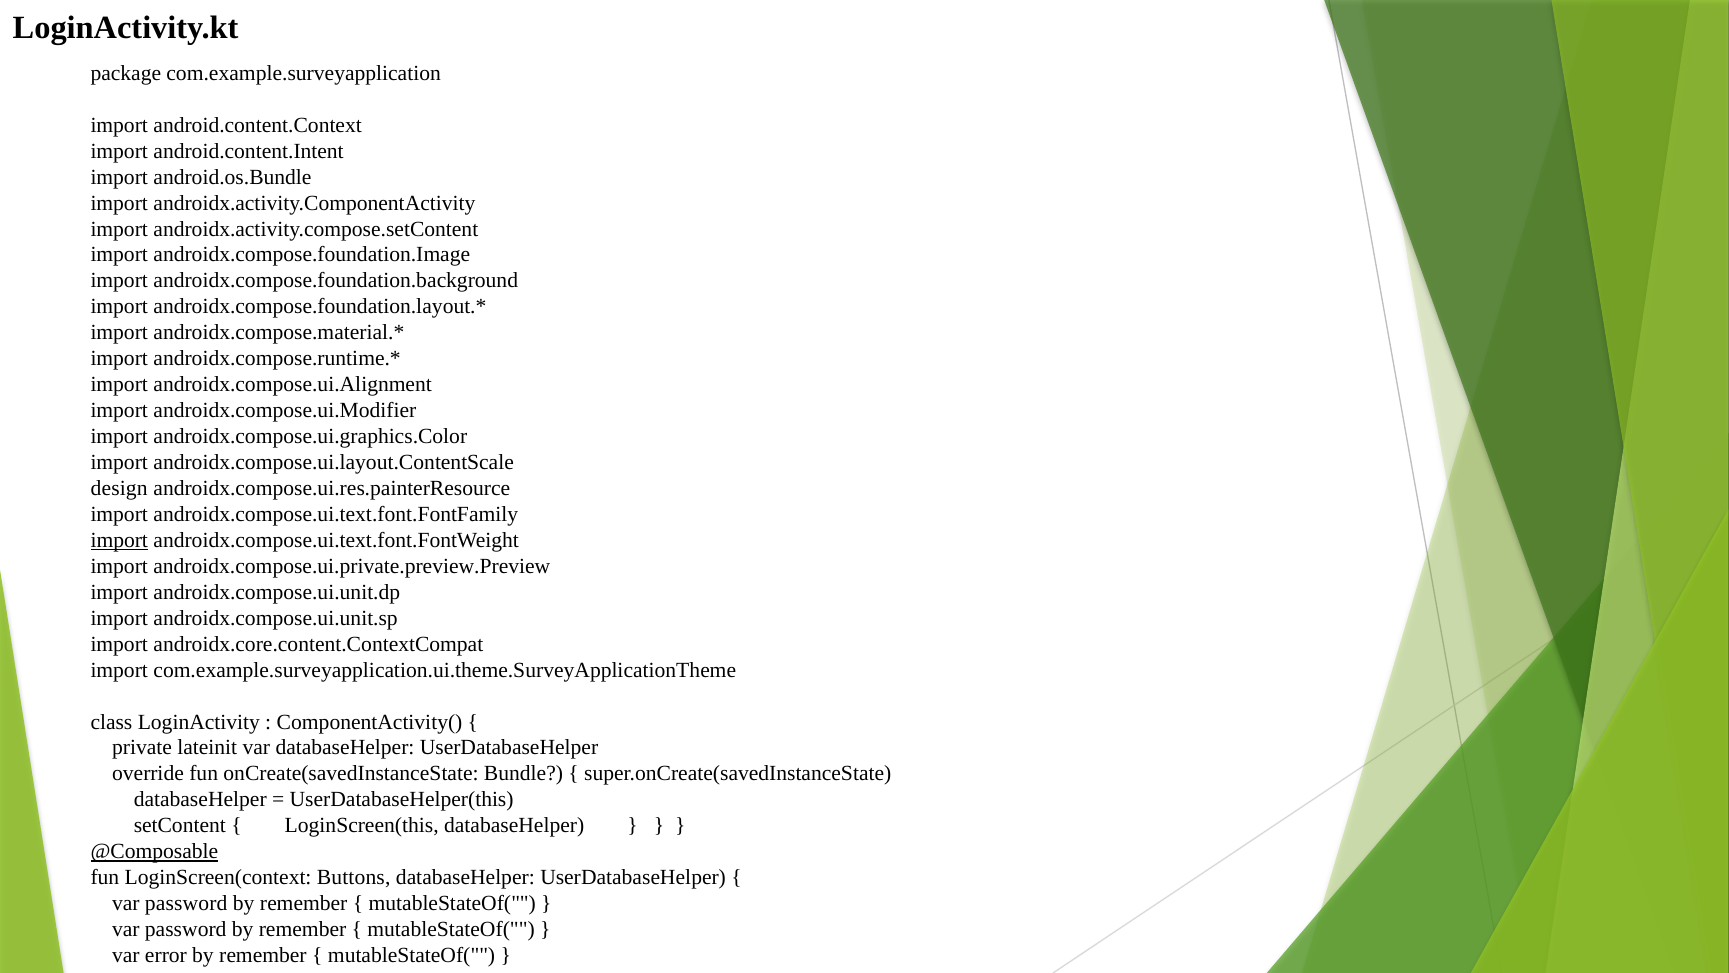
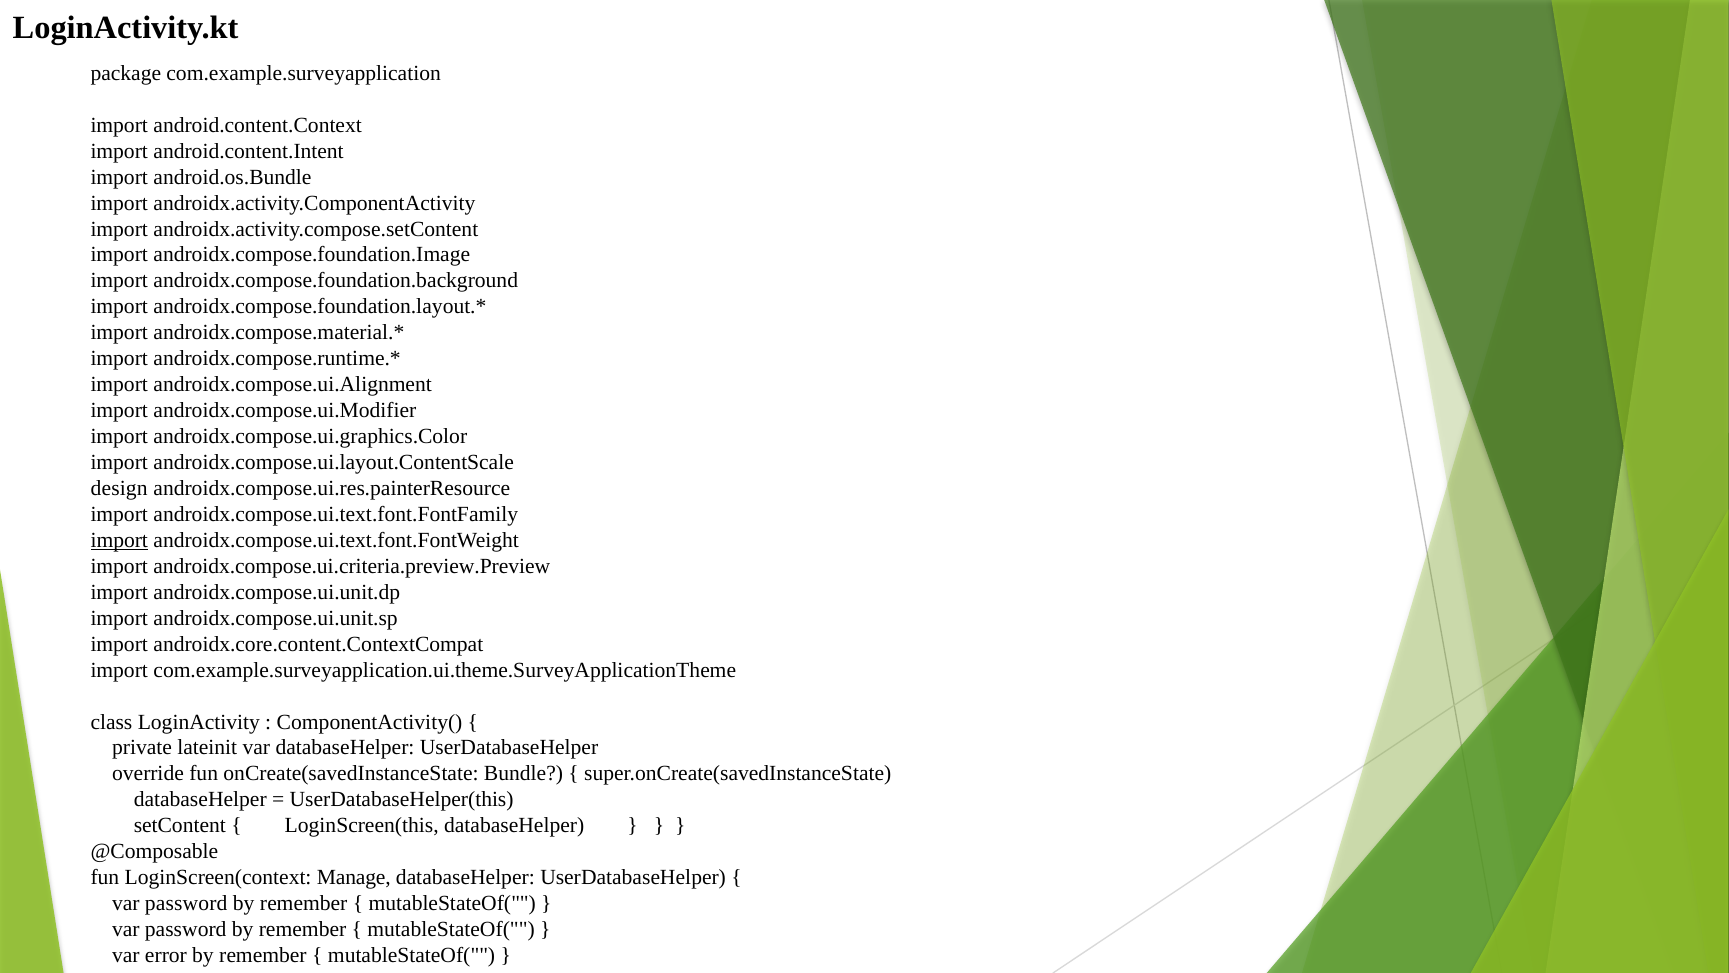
androidx.compose.ui.private.preview.Preview: androidx.compose.ui.private.preview.Preview -> androidx.compose.ui.criteria.preview.Preview (352, 566)
@Composable underline: present -> none (154, 851)
Buttons: Buttons -> Manage (354, 877)
